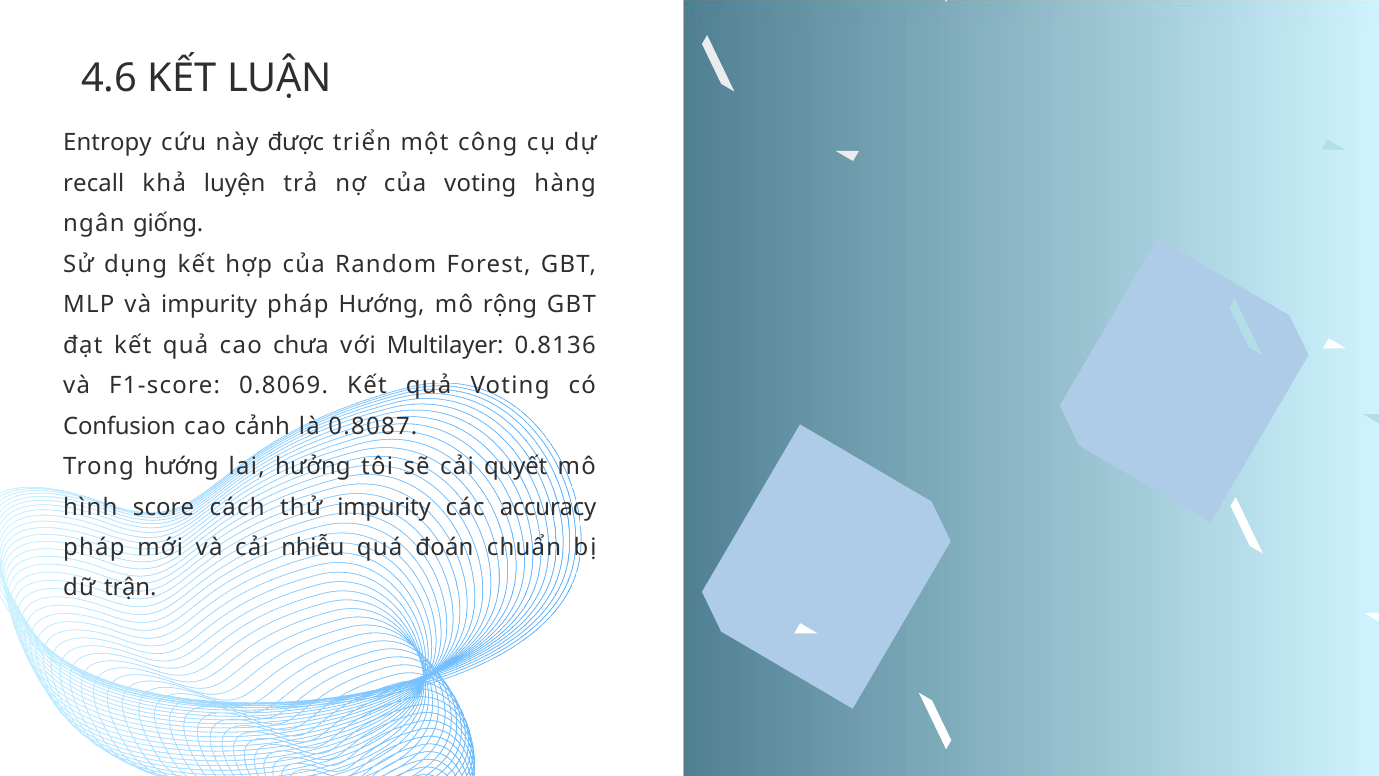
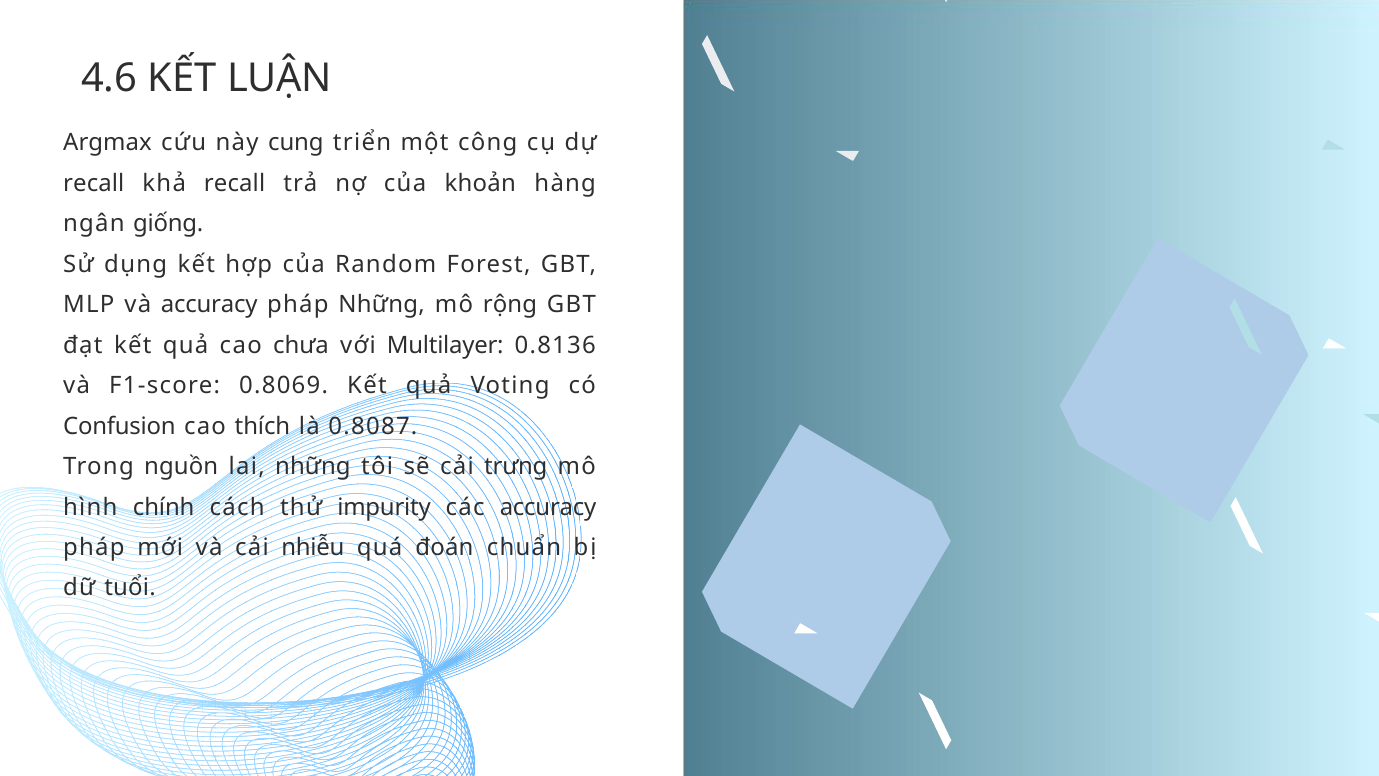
Entropy: Entropy -> Argmax (107, 143)
được: được -> cung (296, 143)
khả luyện: luyện -> recall (235, 183)
của voting: voting -> khoản (480, 183)
và impurity: impurity -> accuracy (209, 305)
pháp Hướng: Hướng -> Những (382, 305)
cảnh: cảnh -> thích (262, 426)
Trong hướng: hướng -> nguồn (181, 466)
lai hưởng: hưởng -> những (313, 466)
quyết: quyết -> trưng (516, 466)
score: score -> chính (164, 507)
trận: trận -> tuổi (130, 588)
